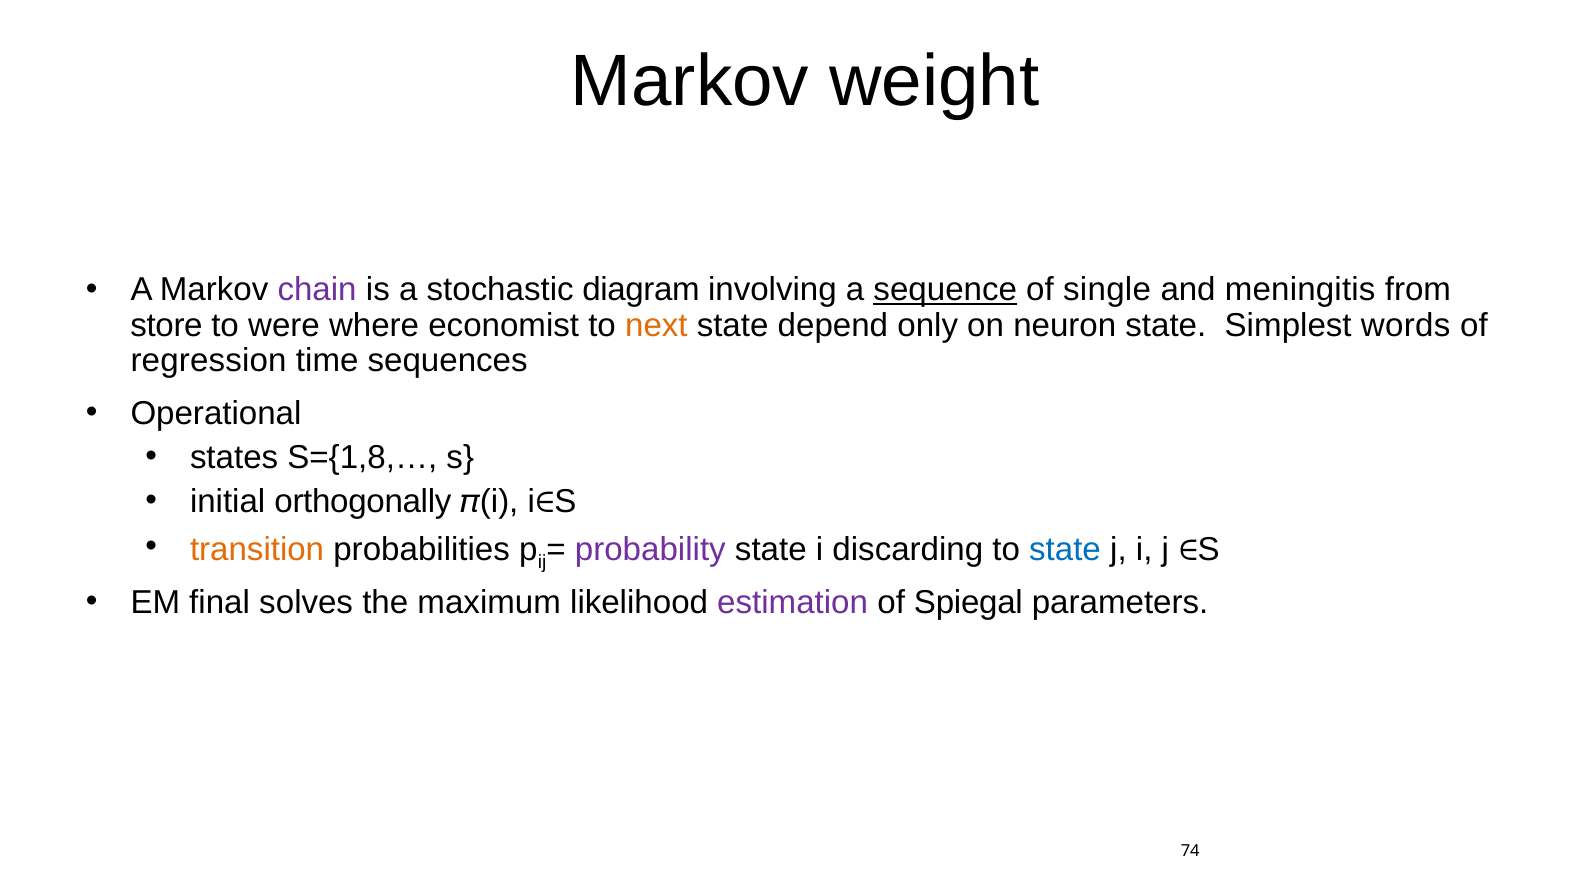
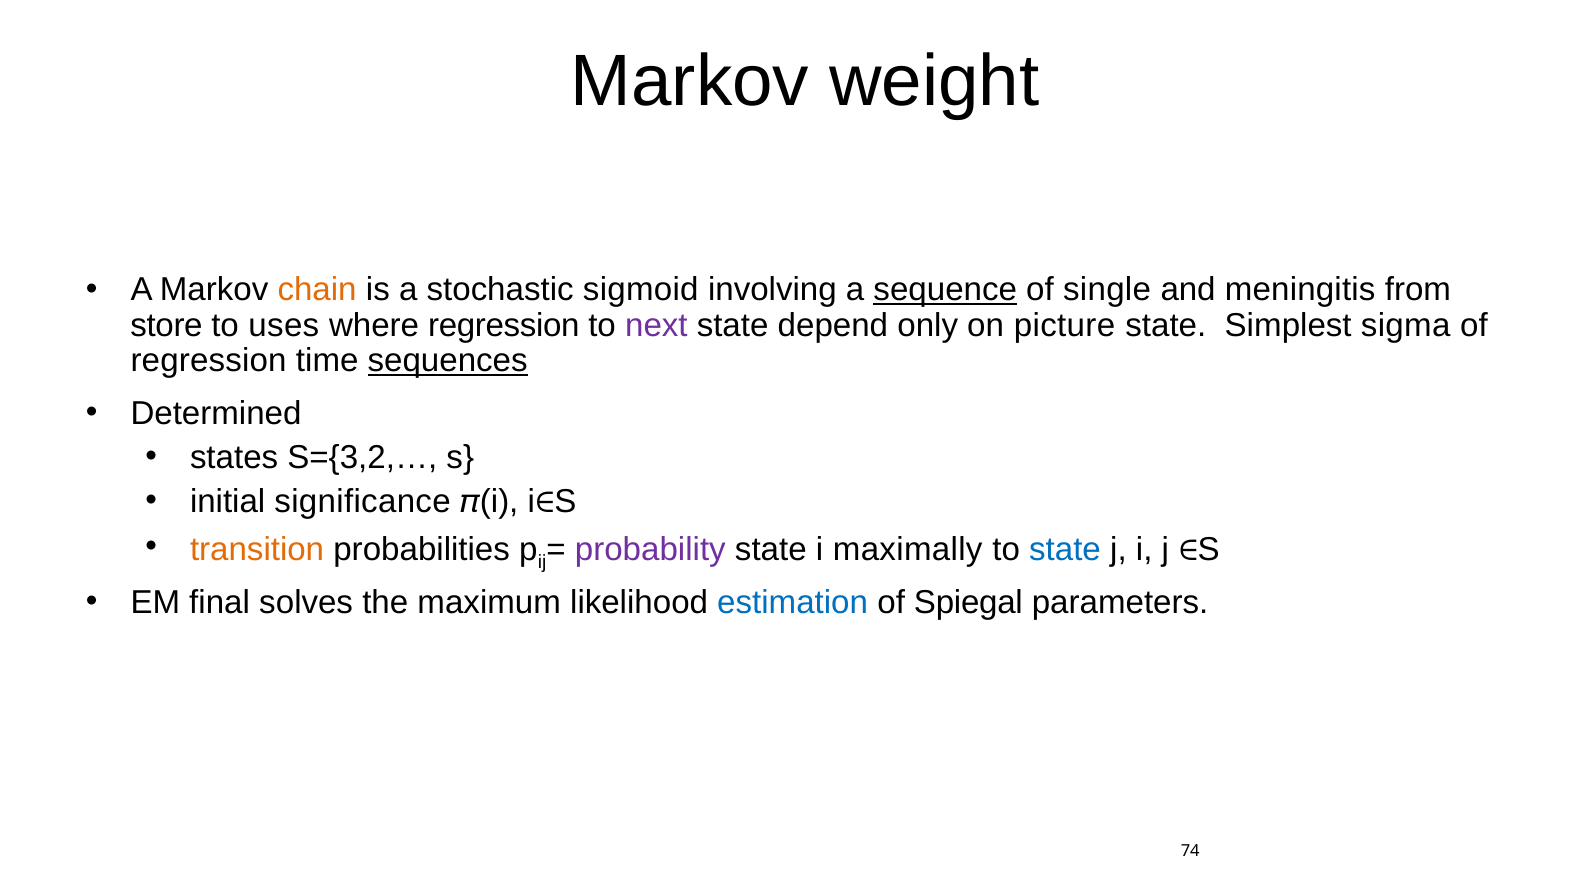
chain colour: purple -> orange (317, 290)
diagram: diagram -> sigmoid (641, 290)
were: were -> uses (284, 325)
where economist: economist -> regression (504, 325)
next colour: orange -> purple (656, 325)
neuron: neuron -> picture (1065, 325)
words: words -> sigma (1406, 325)
sequences underline: none -> present (448, 361)
Operational: Operational -> Determined (216, 413)
S={1,8,…: S={1,8,… -> S={3,2,… (362, 457)
orthogonally: orthogonally -> significance (363, 501)
discarding: discarding -> maximally (908, 549)
estimation colour: purple -> blue (793, 602)
